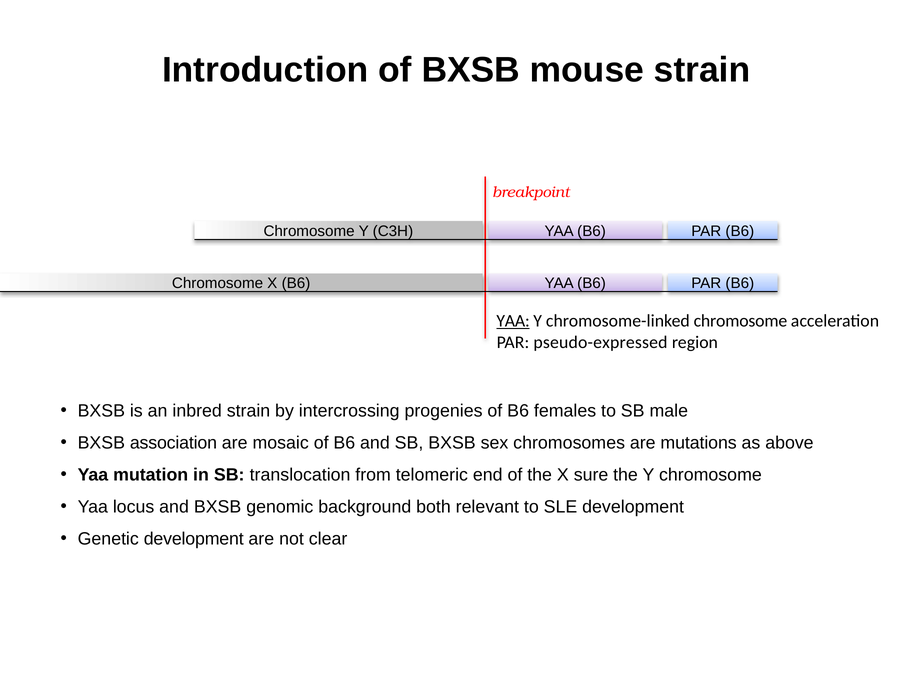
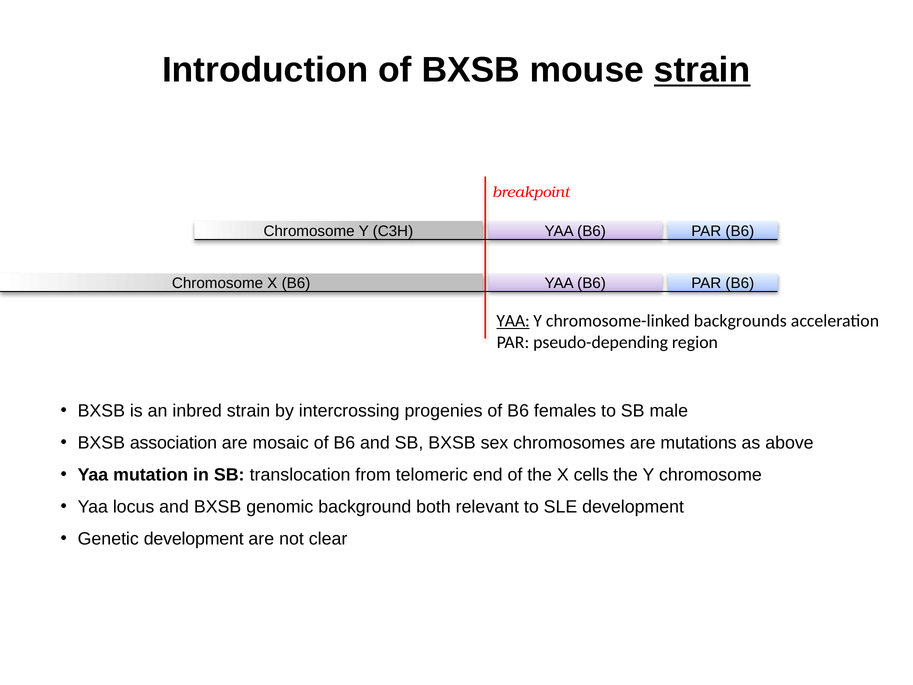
strain underline: none -> present (702, 70)
chromosome-linked chromosome: chromosome -> backgrounds (740, 321)
pseudo-expressed: pseudo-expressed -> pseudo-depending (601, 342)
sure: sure -> cells (591, 475)
